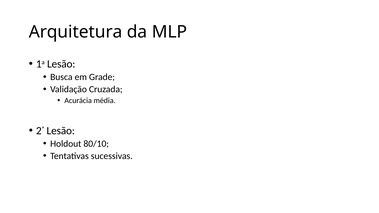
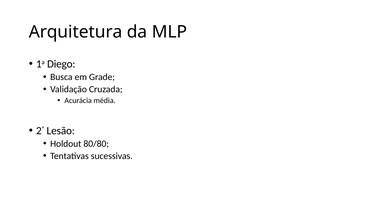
1a Lesão: Lesão -> Diego (61, 64)
80/10: 80/10 -> 80/80 (96, 144)
